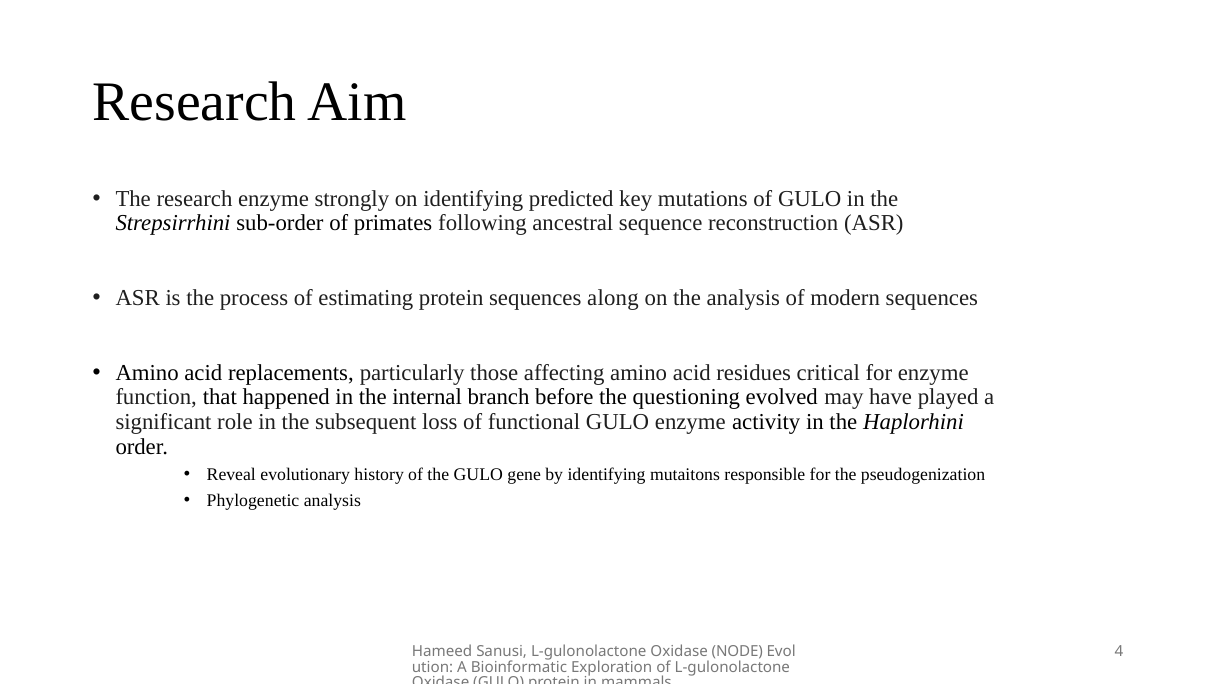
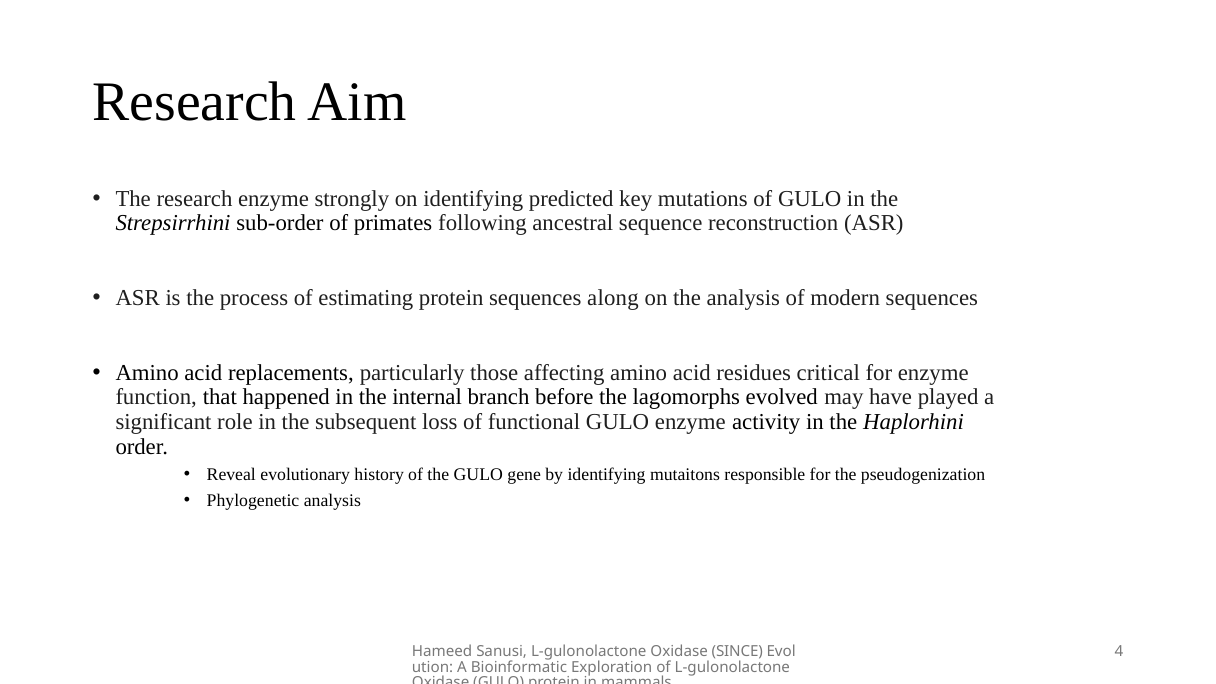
questioning: questioning -> lagomorphs (686, 397)
NODE: NODE -> SINCE (737, 652)
